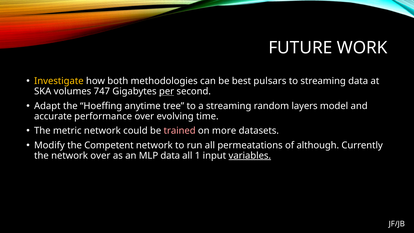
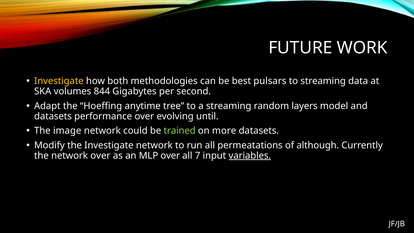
747: 747 -> 844 (102, 91)
per underline: present -> none (167, 91)
accurate: accurate -> datasets (53, 116)
time: time -> until (207, 116)
metric: metric -> image (67, 131)
trained colour: pink -> light green (180, 131)
the Competent: Competent -> Investigate (109, 145)
MLP data: data -> over (170, 156)
1: 1 -> 7 (198, 156)
